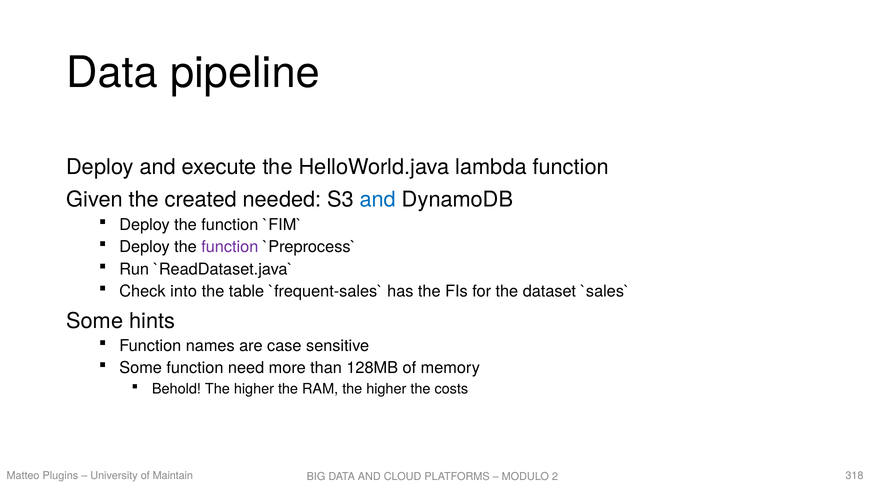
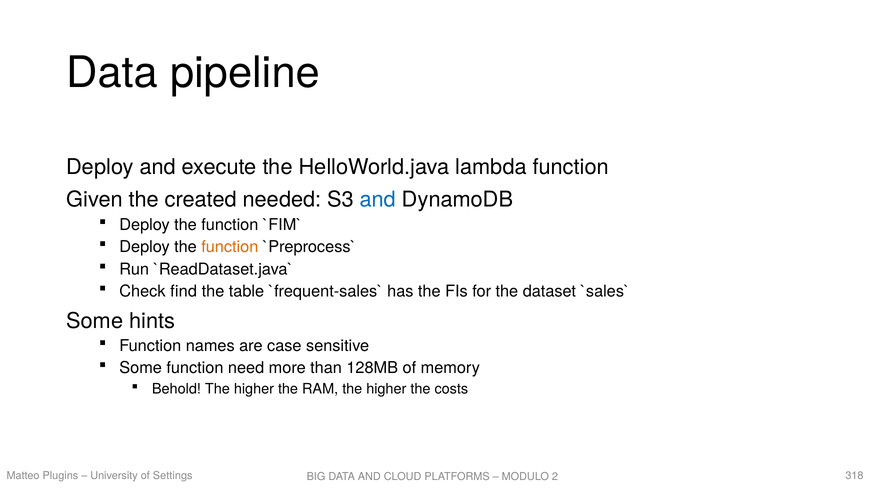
function colour: purple -> orange (230, 247)
into: into -> find (184, 291)
Maintain: Maintain -> Settings (173, 476)
